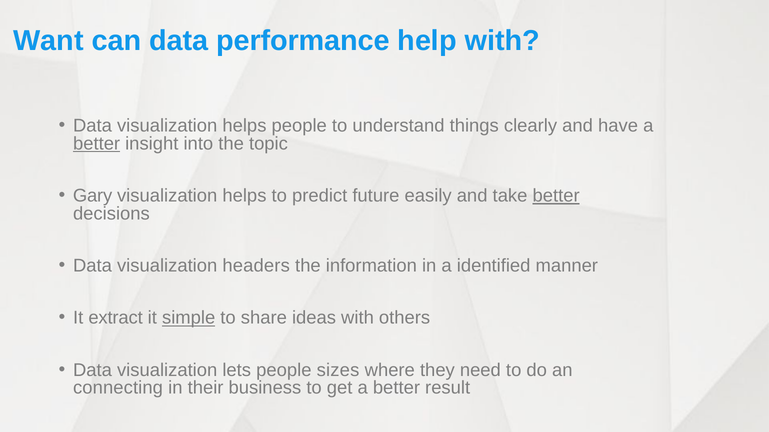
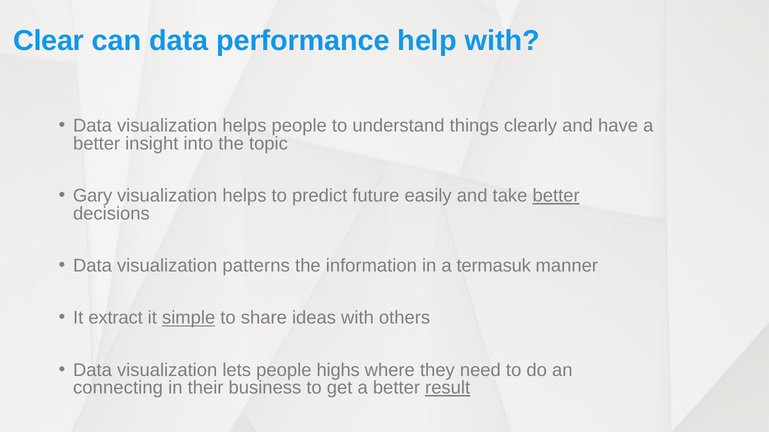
Want: Want -> Clear (49, 41)
better underline: present -> none (97, 144)
headers: headers -> patterns (256, 266)
identified: identified -> termasuk (494, 266)
sizes: sizes -> highs (338, 370)
result underline: none -> present (448, 388)
